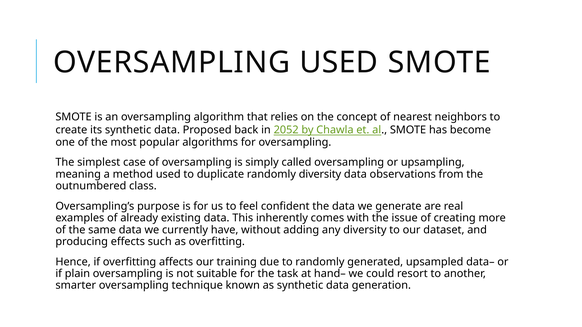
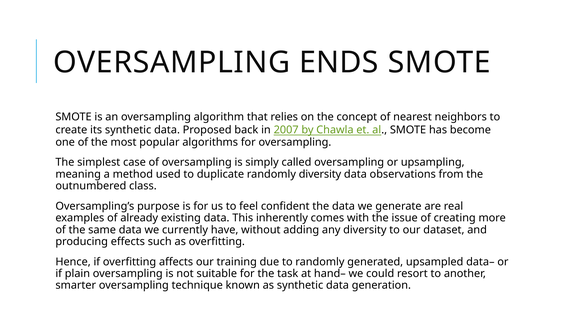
OVERSAMPLING USED: USED -> ENDS (339, 62)
2052: 2052 -> 2007 (286, 130)
